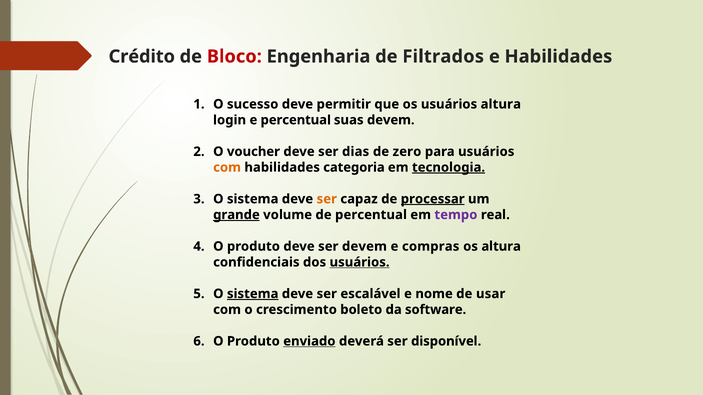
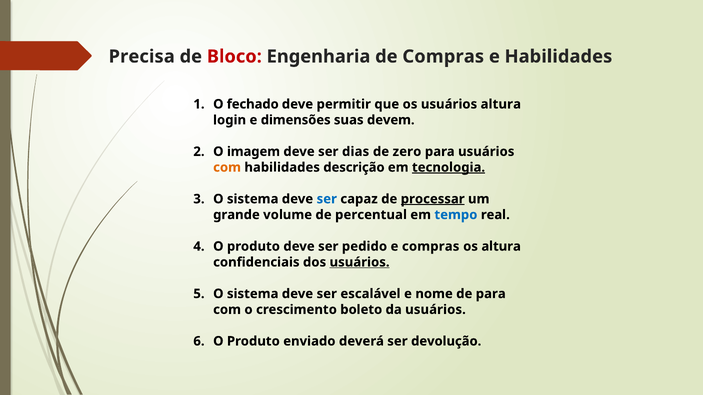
Crédito: Crédito -> Precisa (142, 57)
de Filtrados: Filtrados -> Compras (443, 57)
sucesso: sucesso -> fechado (253, 104)
e percentual: percentual -> dimensões (296, 120)
voucher: voucher -> imagem (253, 152)
categoria: categoria -> descrição (354, 168)
ser colour: orange -> blue (327, 199)
grande underline: present -> none (236, 215)
tempo colour: purple -> blue (456, 215)
ser devem: devem -> pedido (364, 247)
sistema underline: present -> none (253, 294)
de usar: usar -> para (491, 294)
da software: software -> usuários (435, 310)
enviado underline: present -> none (309, 342)
disponível: disponível -> devolução (446, 342)
